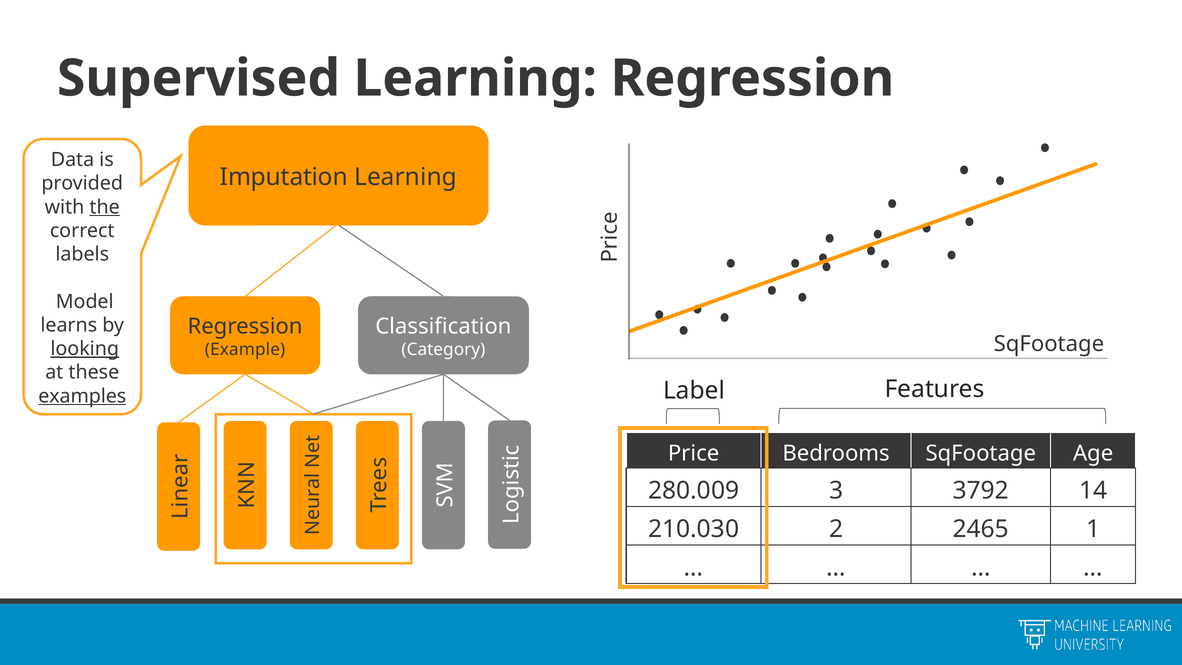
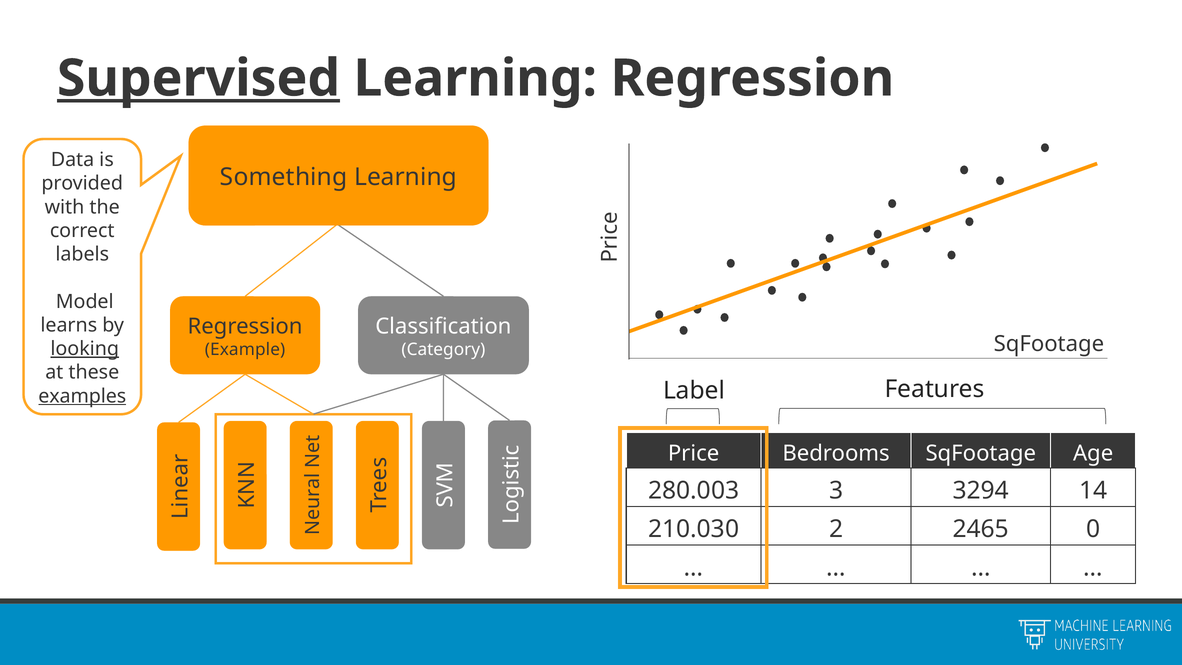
Supervised underline: none -> present (198, 78)
Imputation: Imputation -> Something (284, 177)
the underline: present -> none (105, 207)
280.009: 280.009 -> 280.003 (694, 491)
3792: 3792 -> 3294 (981, 491)
1: 1 -> 0 (1093, 529)
